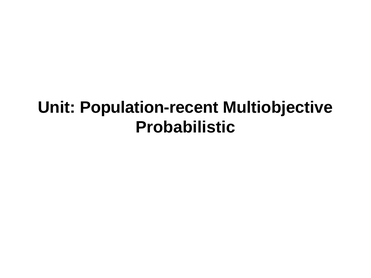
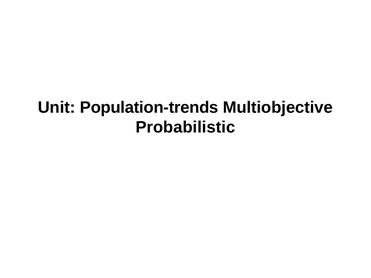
Population-recent: Population-recent -> Population-trends (149, 108)
